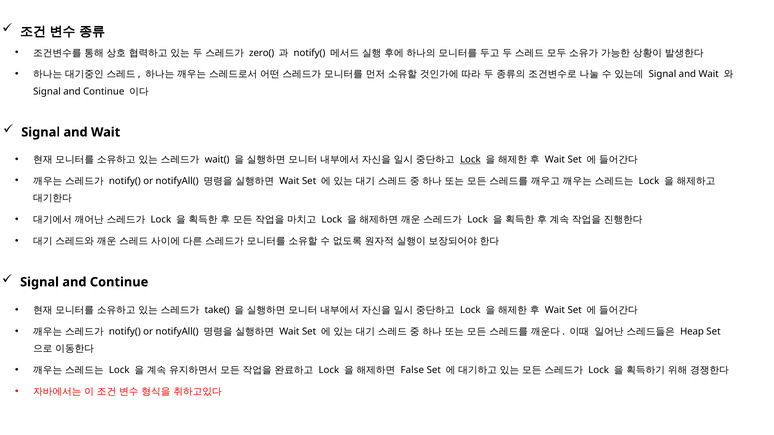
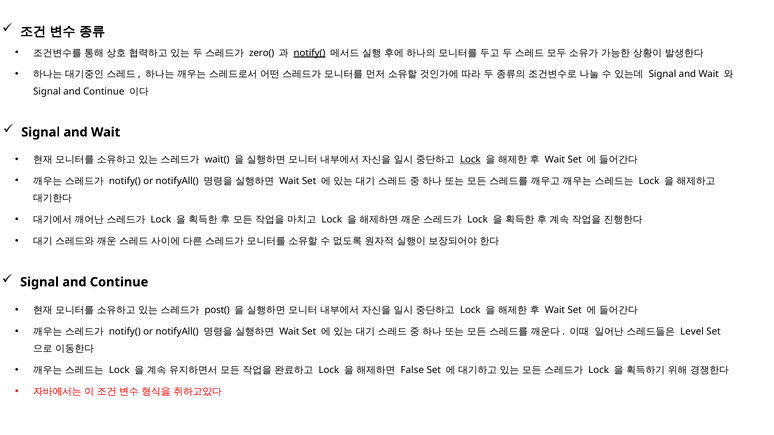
notify( underline: none -> present (310, 53)
take(: take( -> post( (217, 310)
Heap: Heap -> Level (692, 332)
